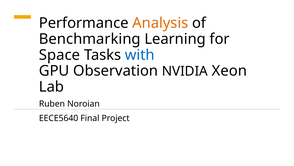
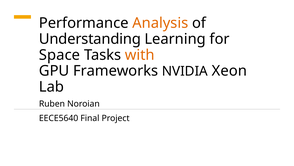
Benchmarking: Benchmarking -> Understanding (90, 39)
with colour: blue -> orange (140, 55)
Observation: Observation -> Frameworks (116, 71)
